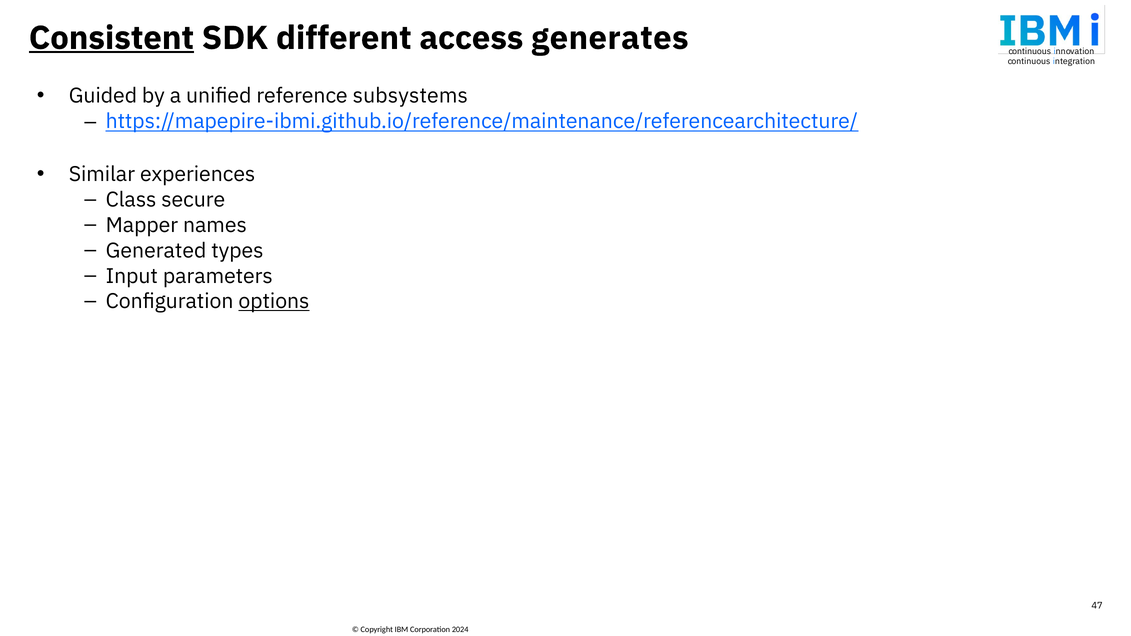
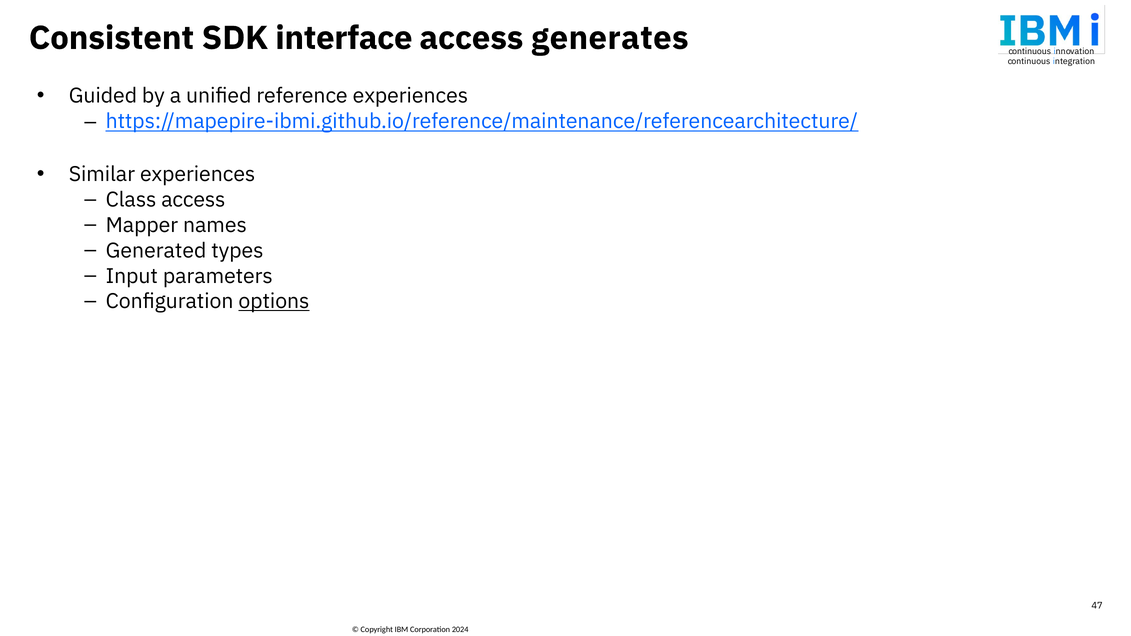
Consistent underline: present -> none (111, 38)
different: different -> interface (344, 38)
reference subsystems: subsystems -> experiences (410, 96)
Class secure: secure -> access (193, 200)
